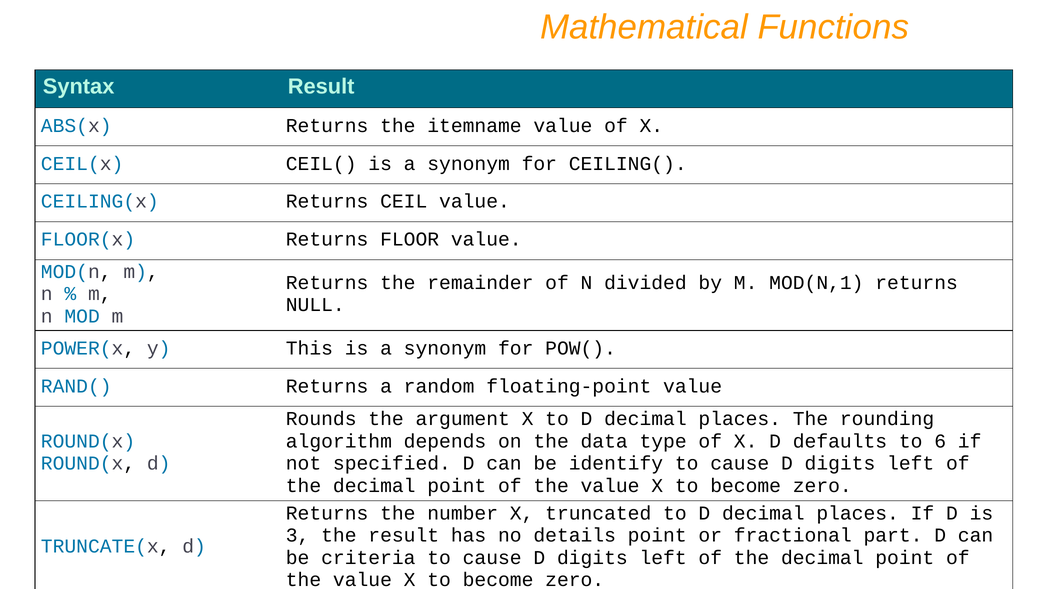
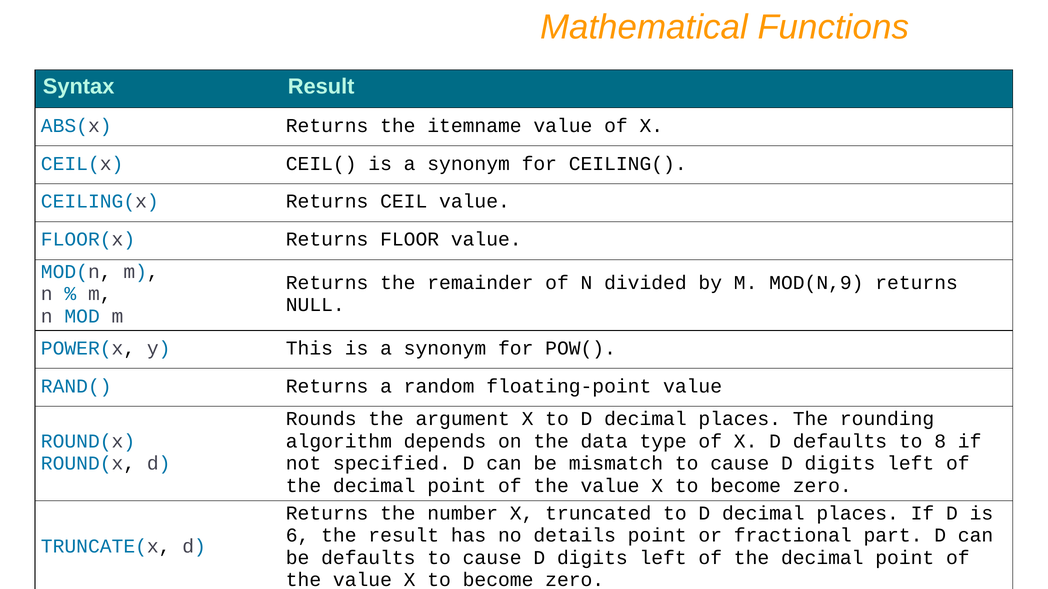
MOD(N,1: MOD(N,1 -> MOD(N,9 (816, 283)
6: 6 -> 8 (940, 441)
identify: identify -> mismatch (616, 464)
3: 3 -> 6 (298, 536)
be criteria: criteria -> defaults (368, 558)
